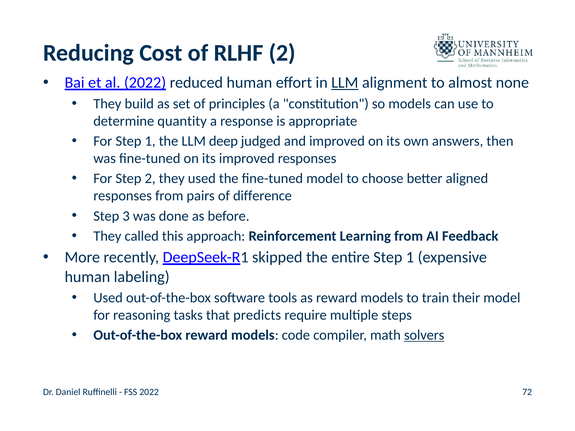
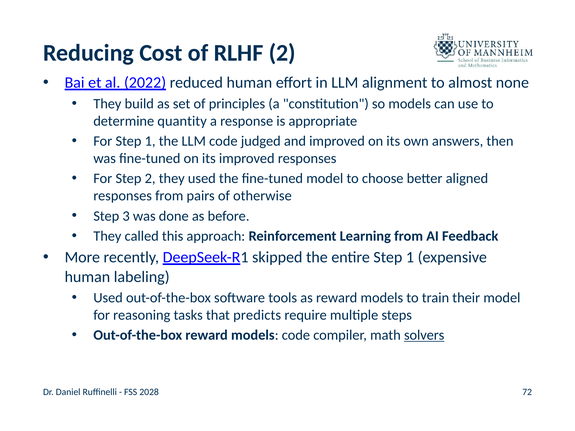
LLM underline: present -> none (345, 83)
LLM deep: deep -> code (223, 141)
difference: difference -> otherwise (262, 196)
FSS 2022: 2022 -> 2028 (149, 392)
